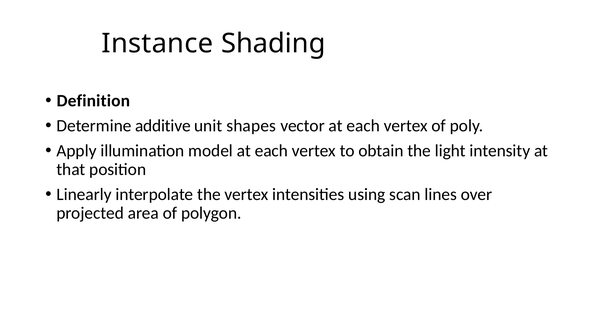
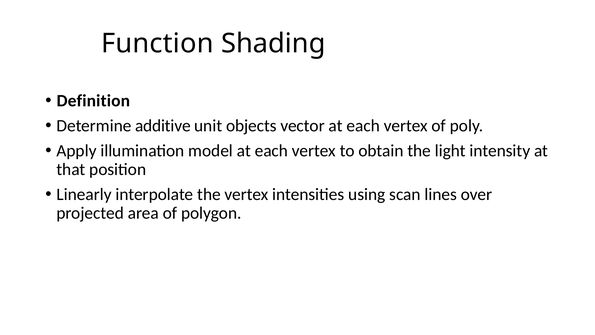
Instance: Instance -> Function (157, 43)
shapes: shapes -> objects (251, 126)
